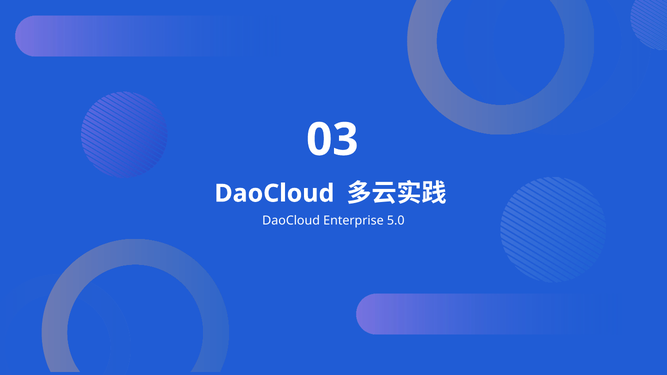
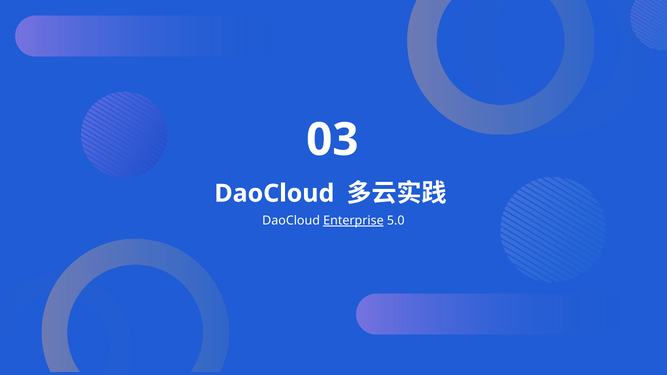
Enterprise underline: none -> present (353, 221)
